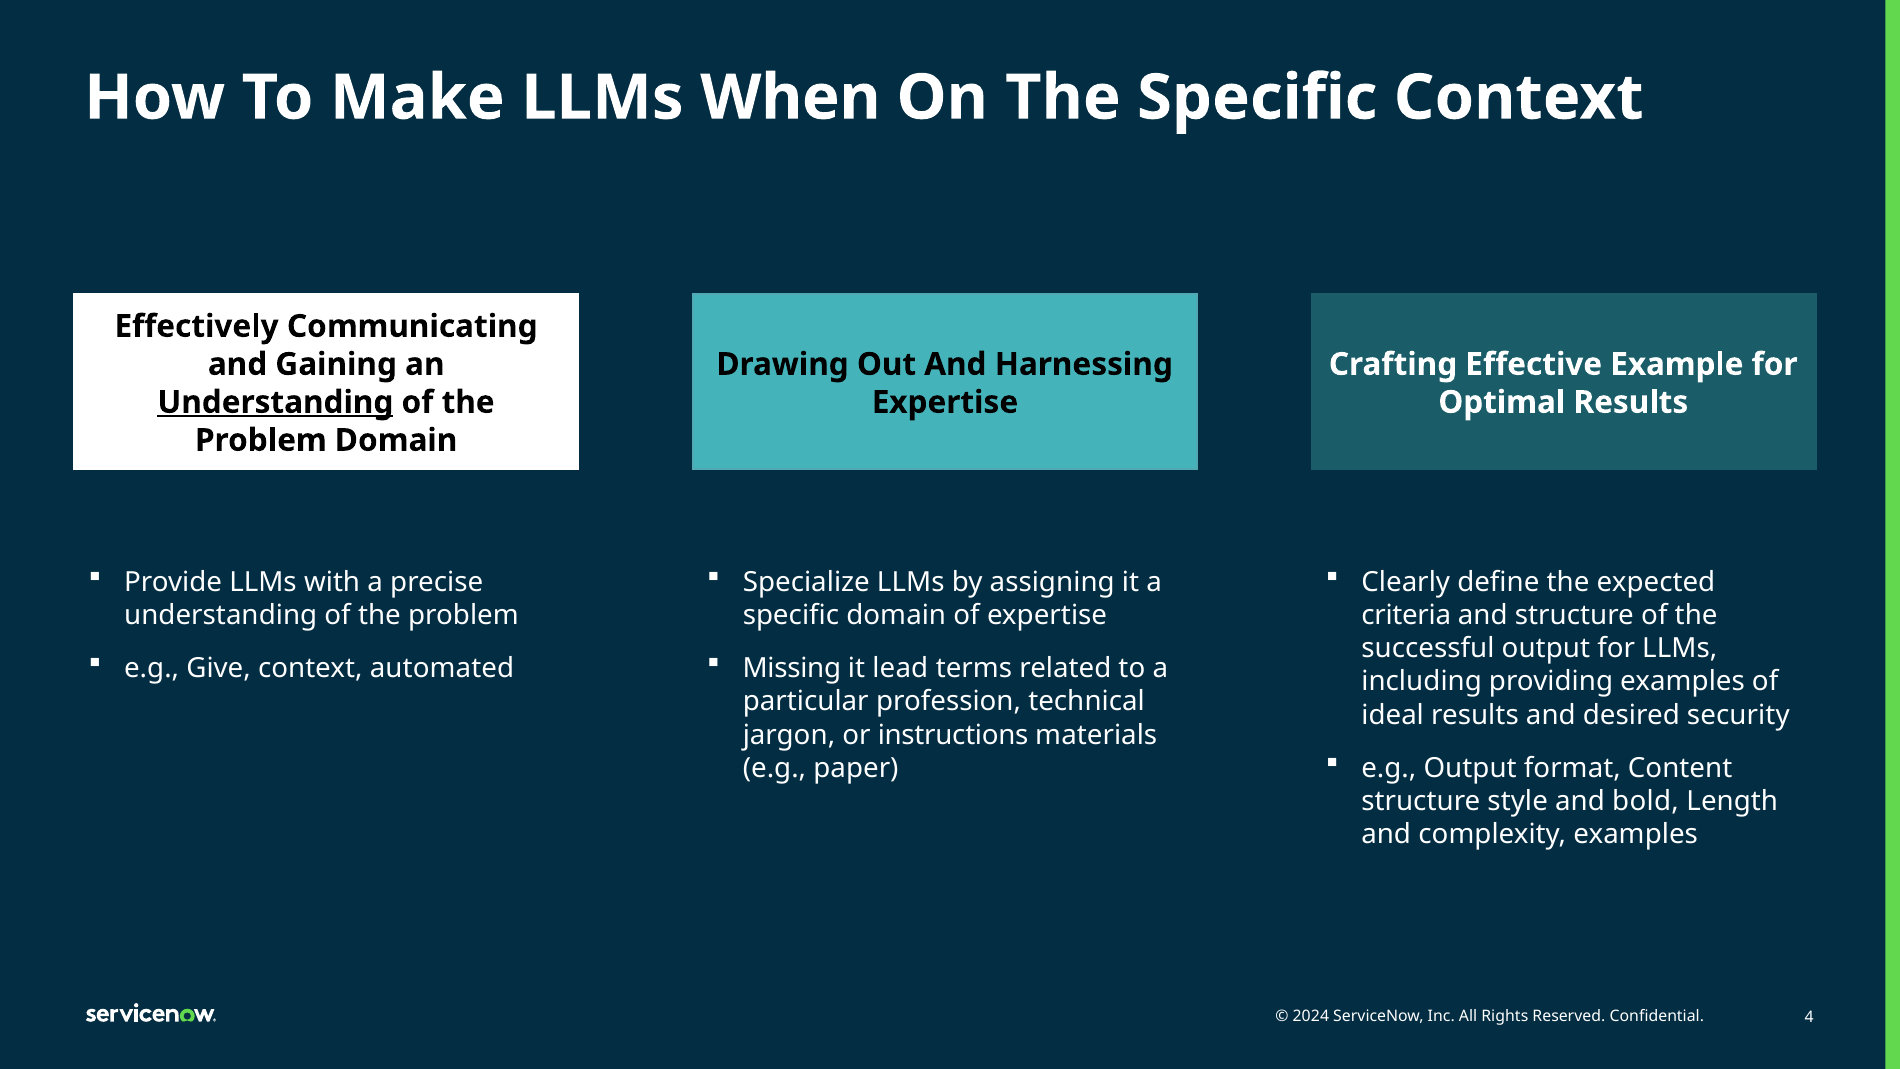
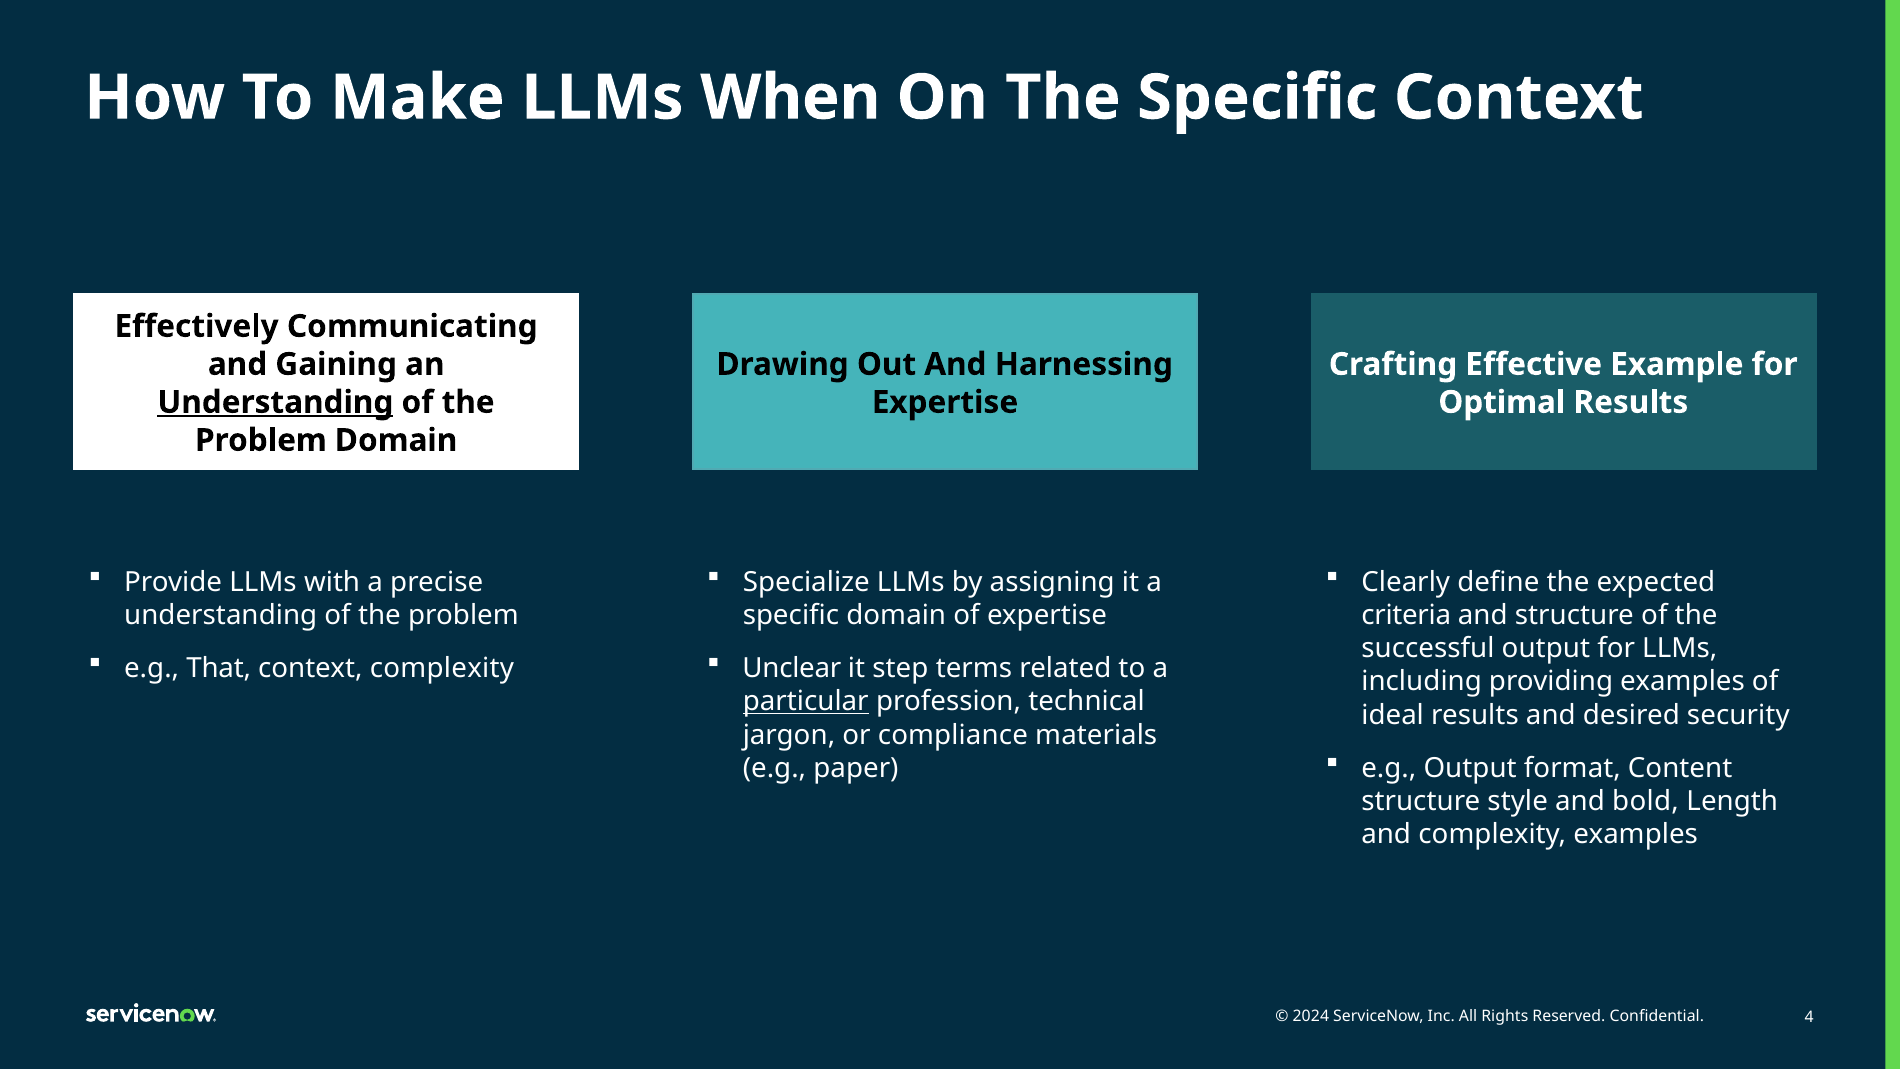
Give: Give -> That (219, 668)
context automated: automated -> complexity (442, 668)
Missing: Missing -> Unclear (792, 668)
lead: lead -> step (900, 668)
particular underline: none -> present (806, 701)
instructions: instructions -> compliance (953, 735)
